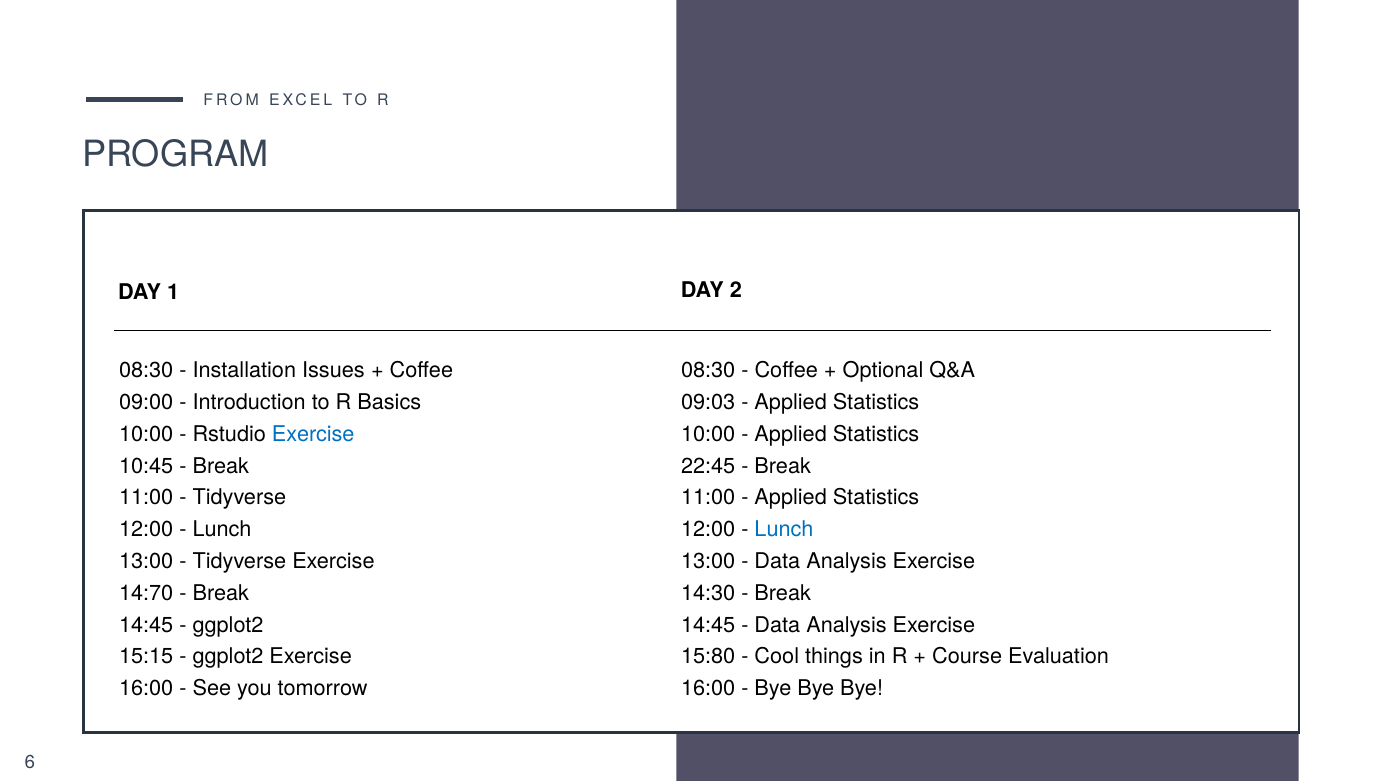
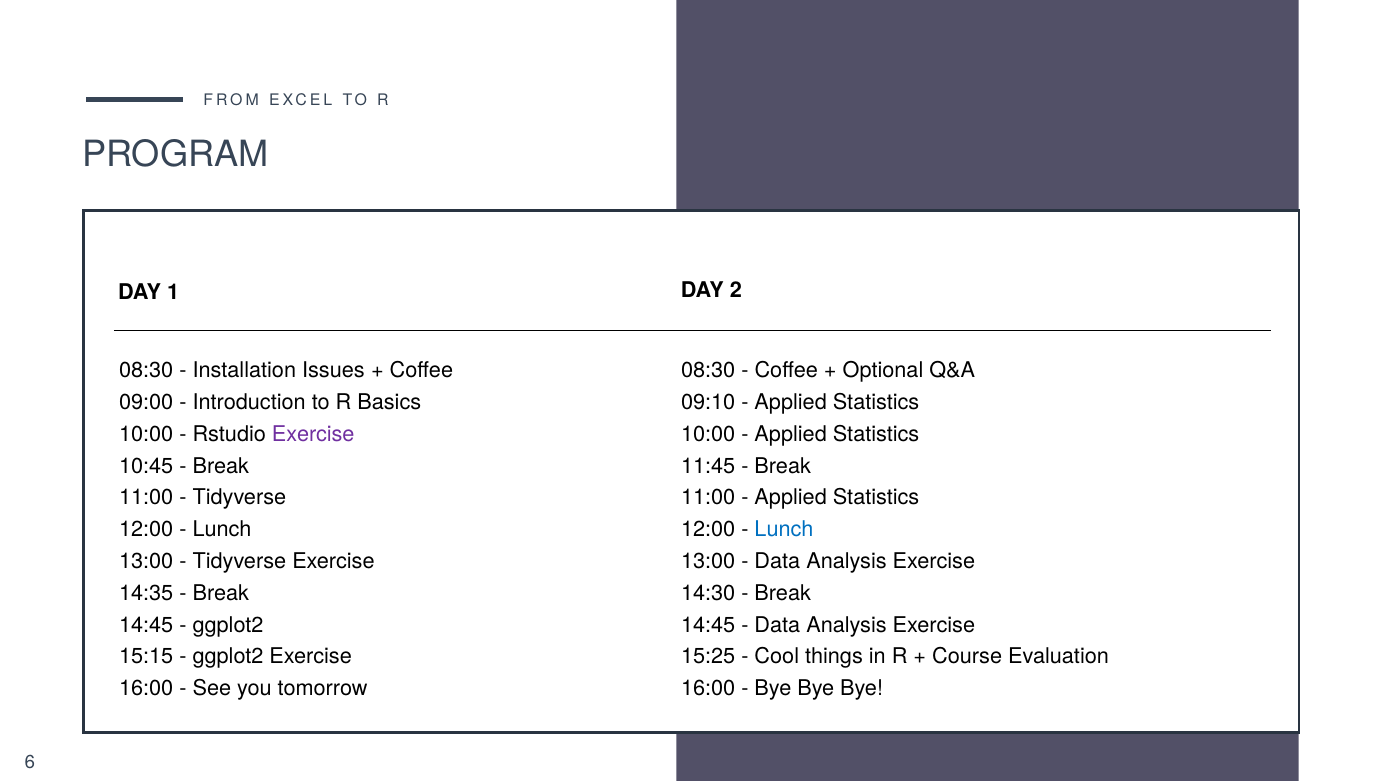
09:03: 09:03 -> 09:10 (708, 402)
Exercise colour: blue -> purple (313, 434)
22:45: 22:45 -> 11:45 (708, 466)
14:70: 14:70 -> 14:35 (146, 593)
15:80: 15:80 -> 15:25 (708, 657)
